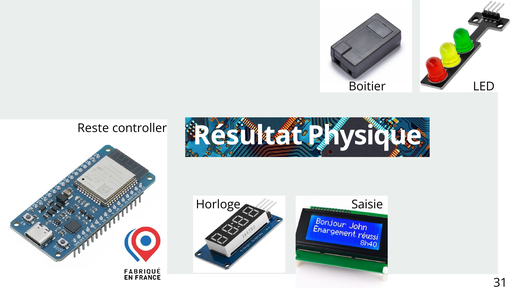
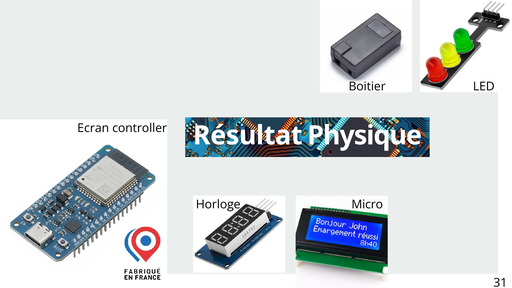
Reste: Reste -> Ecran (93, 128)
Saisie: Saisie -> Micro (367, 204)
